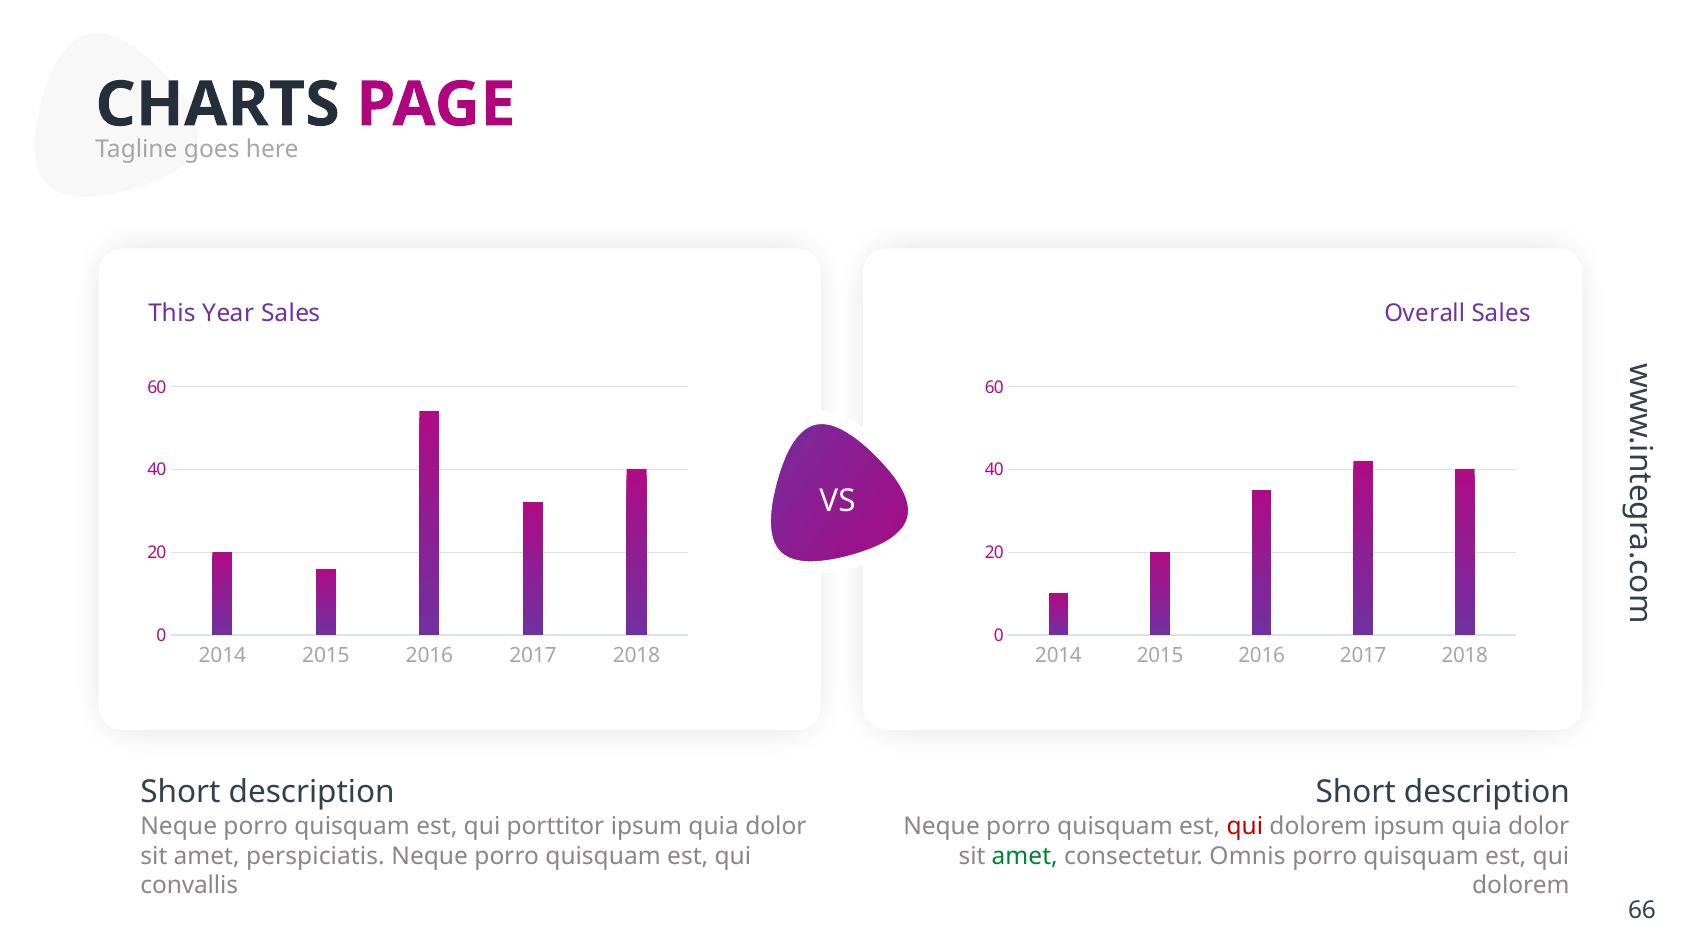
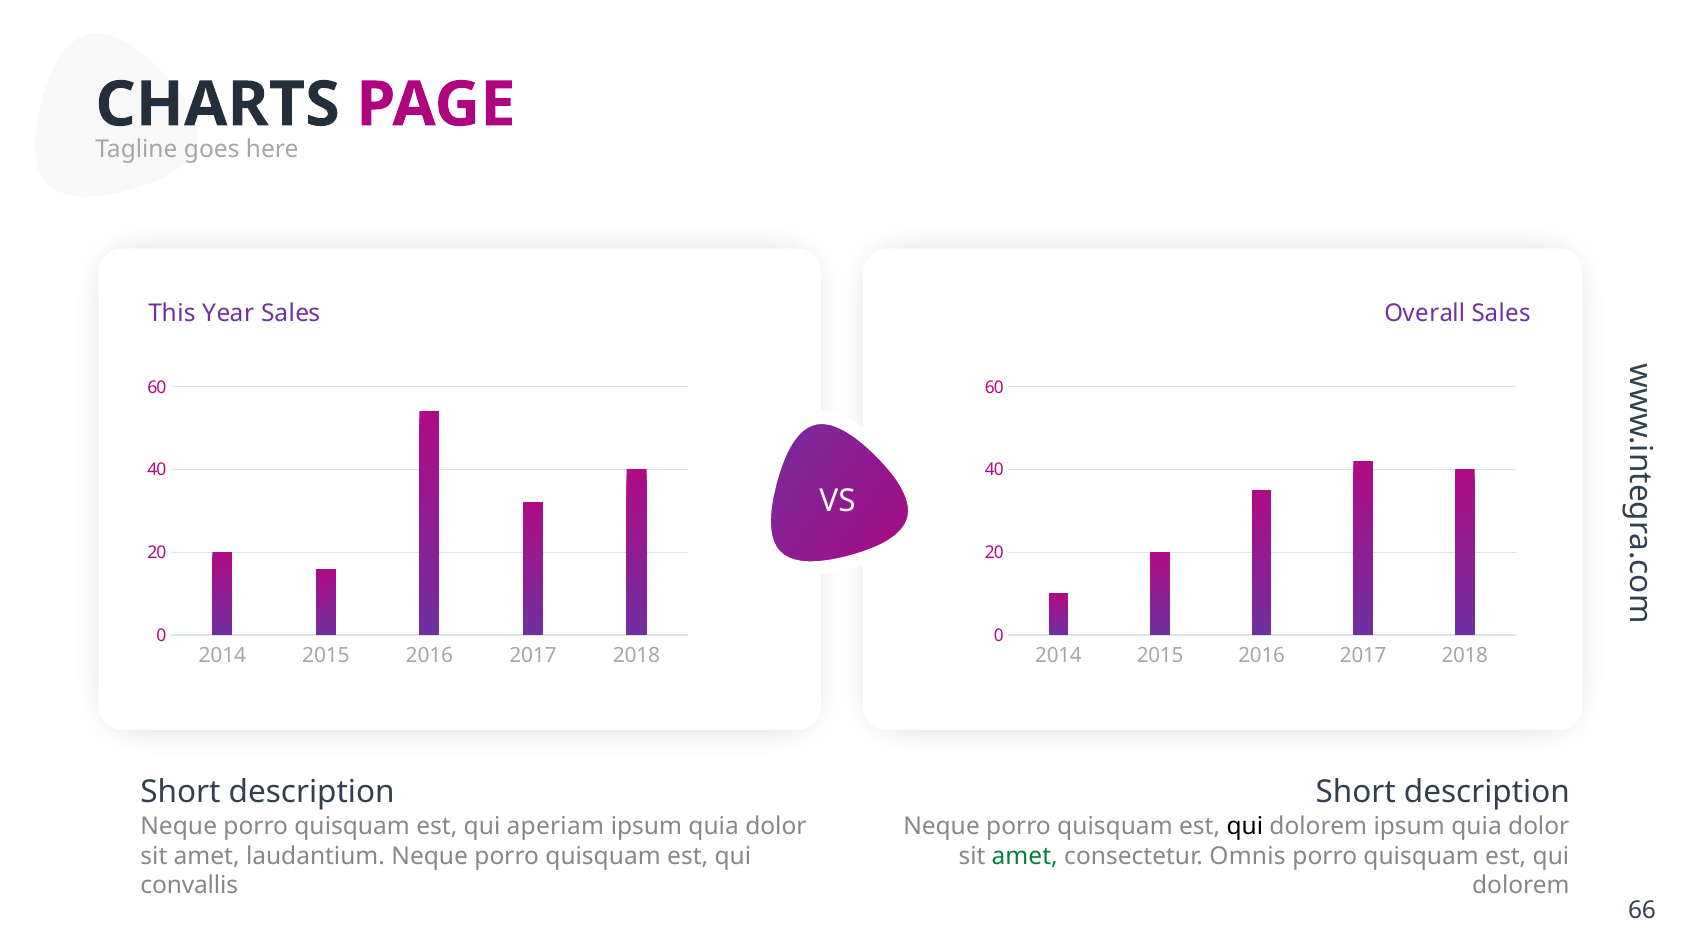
porttitor: porttitor -> aperiam (555, 826)
qui colour: red -> black (1245, 826)
perspiciatis: perspiciatis -> laudantium (315, 856)
